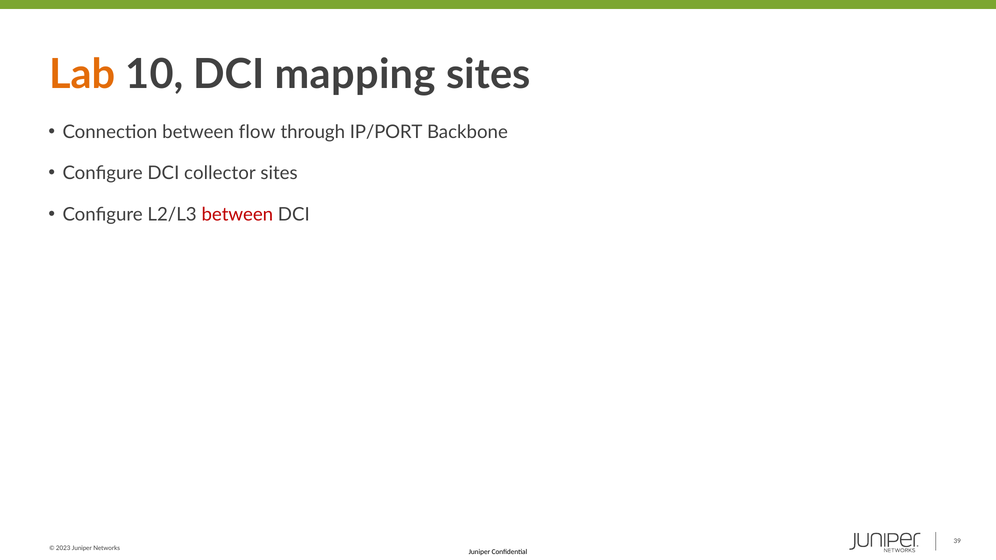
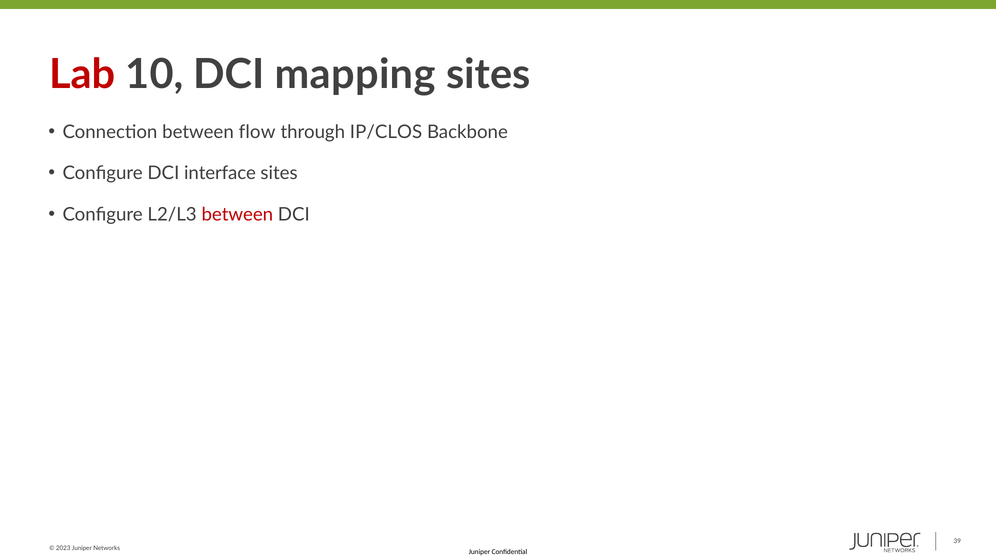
Lab colour: orange -> red (82, 75)
IP/PORT: IP/PORT -> IP/CLOS (386, 132)
collector: collector -> interface (220, 173)
